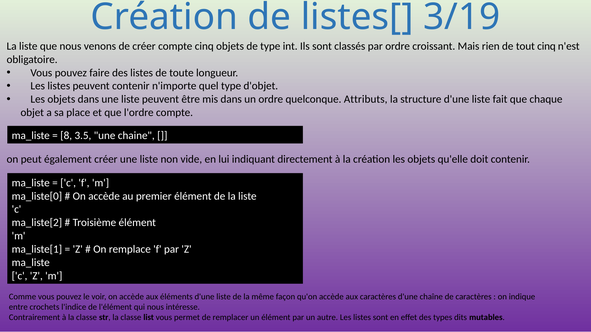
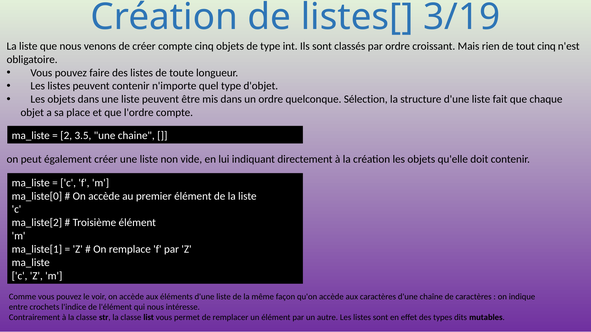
Attributs: Attributs -> Sélection (366, 99)
8: 8 -> 2 (66, 136)
